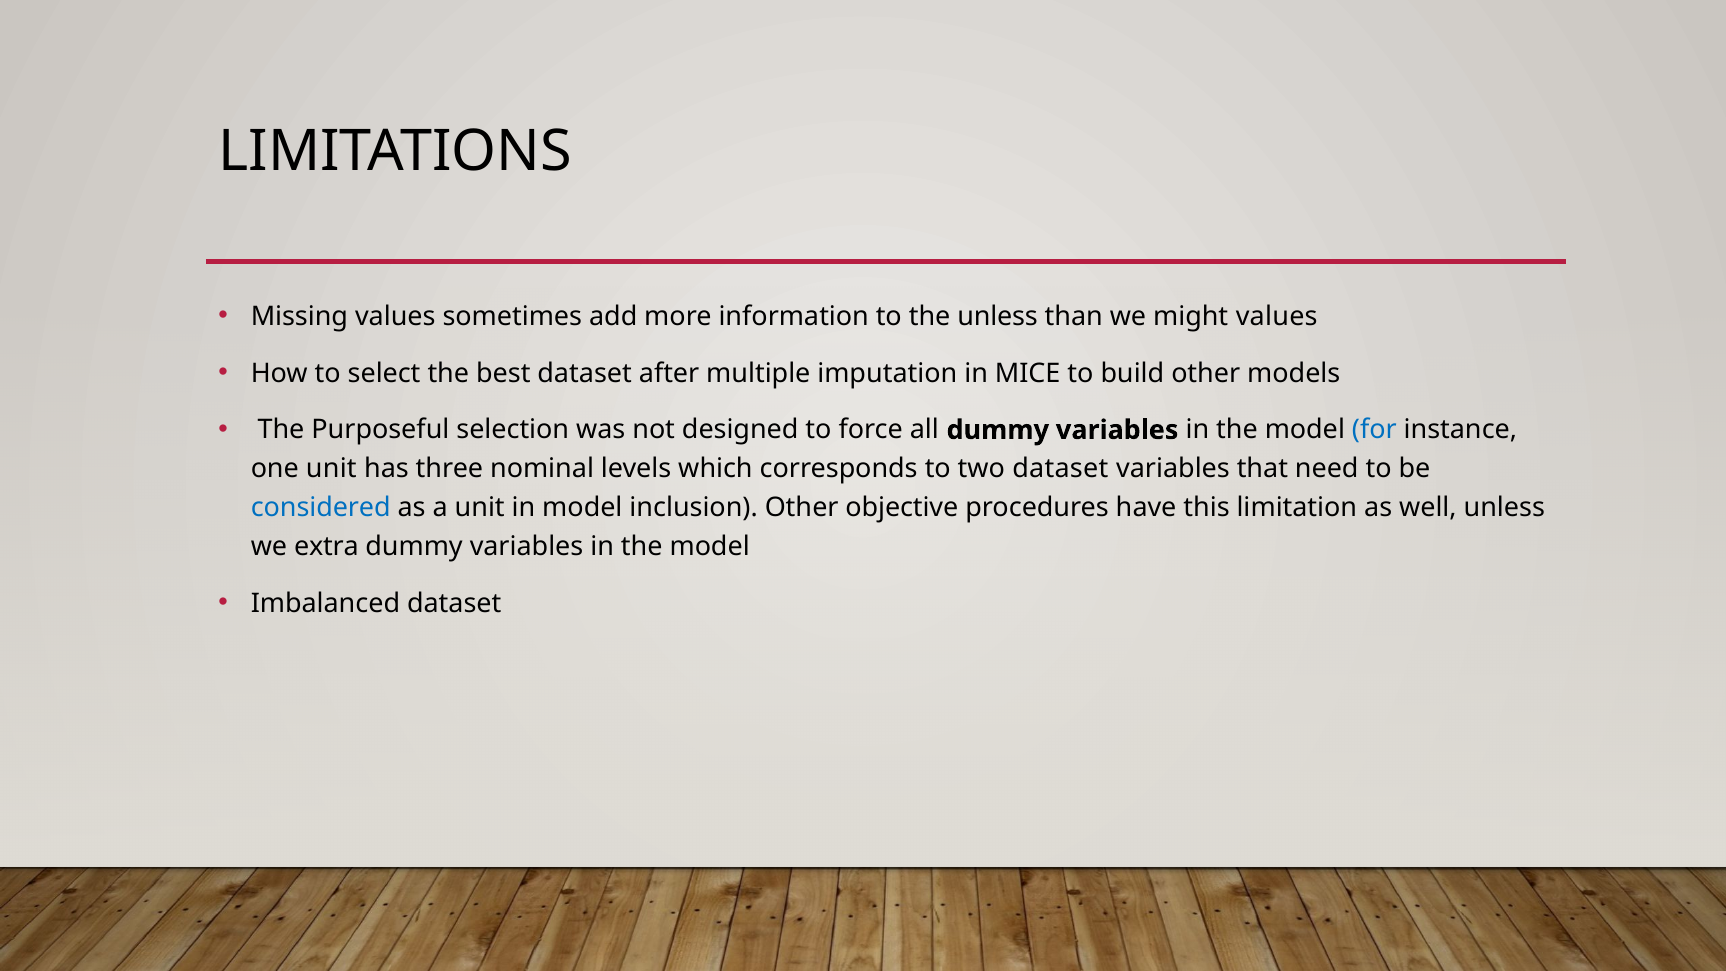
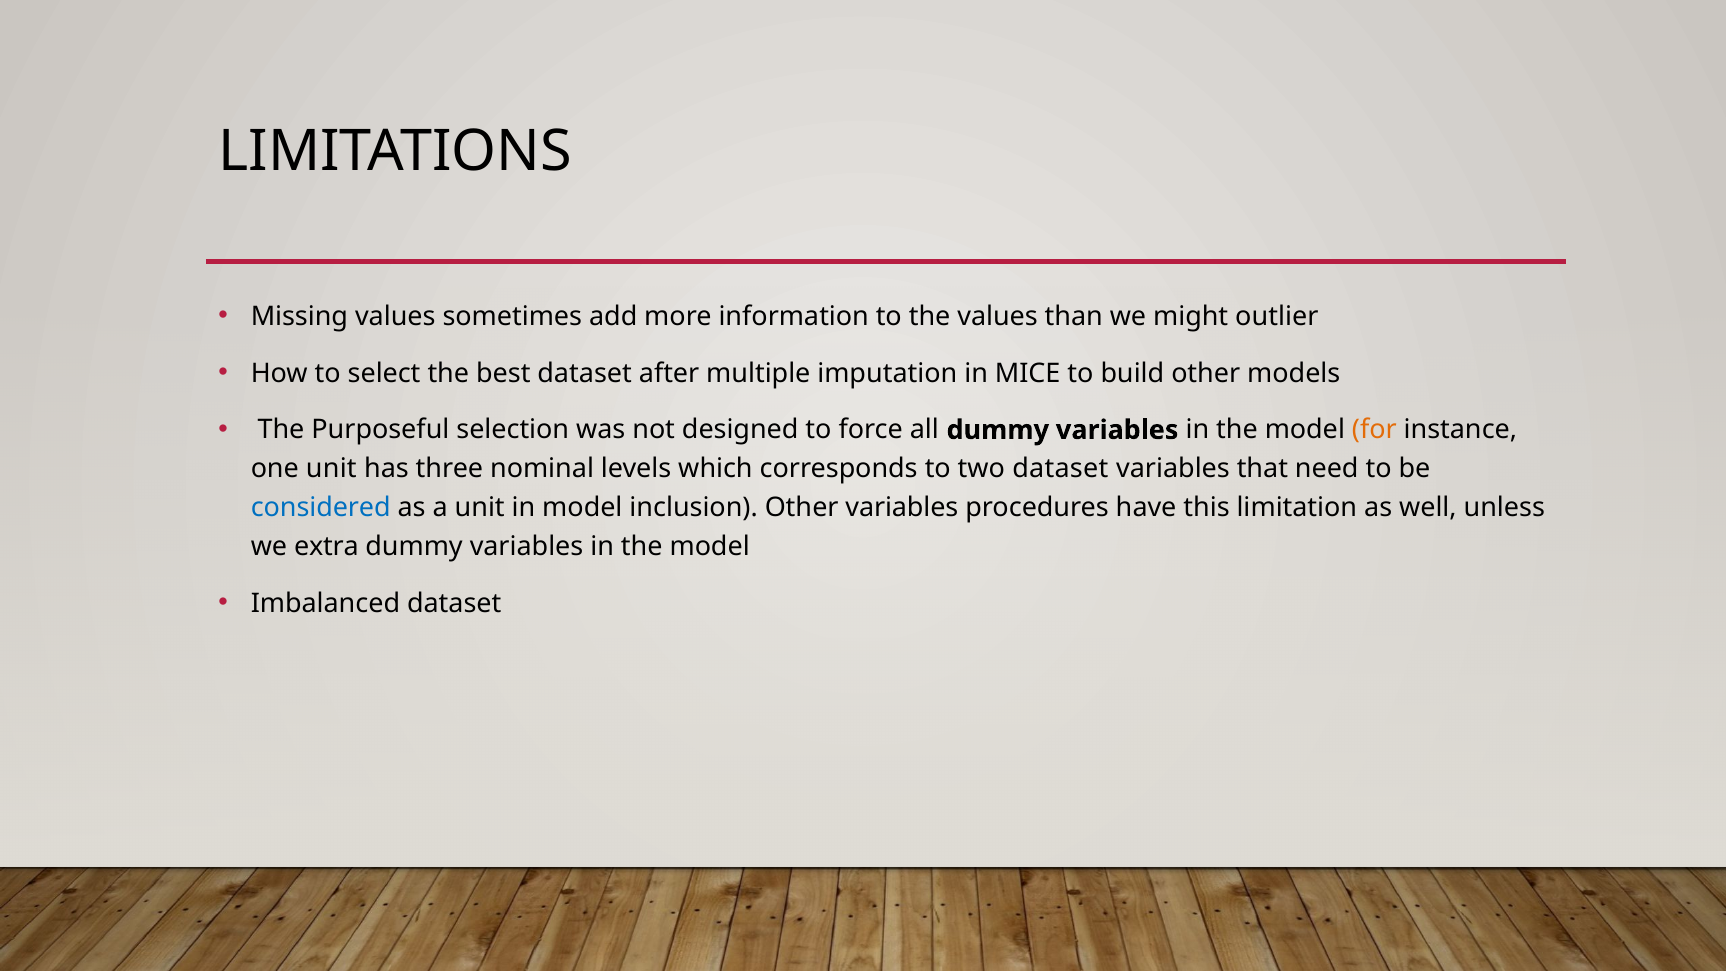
the unless: unless -> values (998, 316)
might values: values -> outlier (1277, 316)
for colour: blue -> orange (1374, 430)
Other objective: objective -> variables (902, 508)
